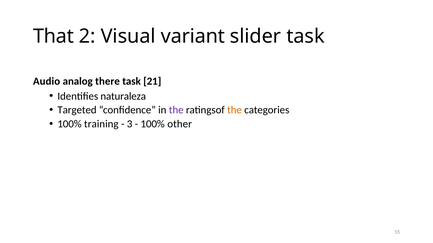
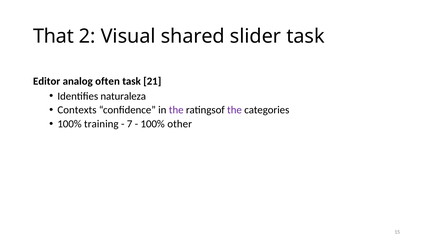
variant: variant -> shared (193, 36)
Audio: Audio -> Editor (47, 81)
there: there -> often (108, 81)
Targeted: Targeted -> Contexts (77, 110)
the colour: orange -> purple (235, 110)
3: 3 -> 7 (130, 124)
